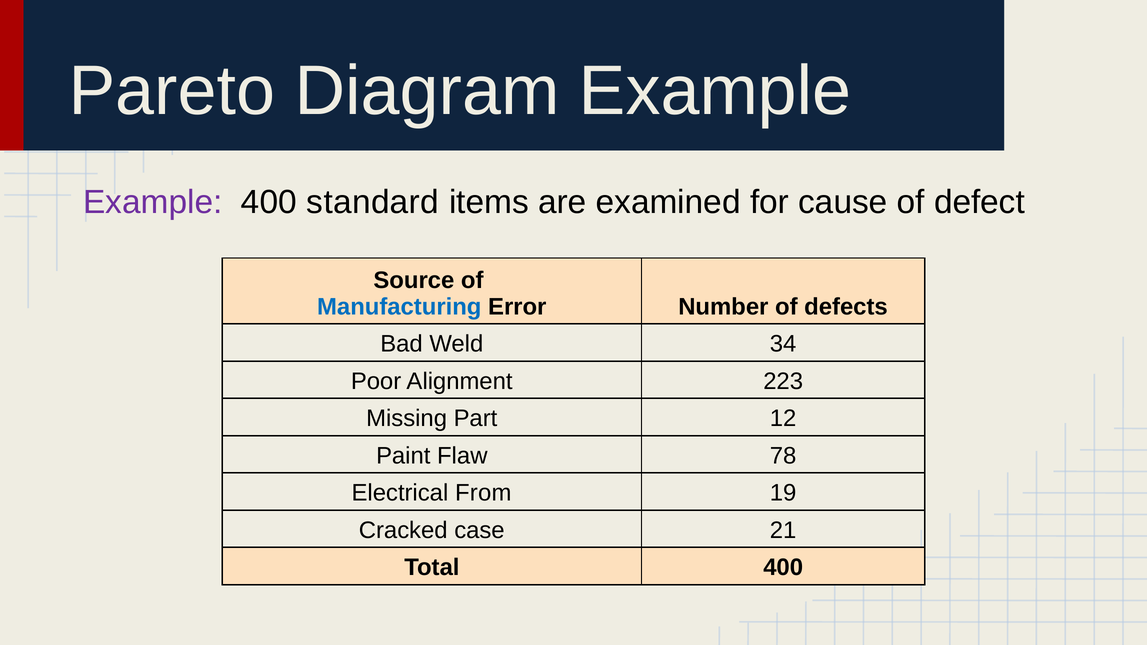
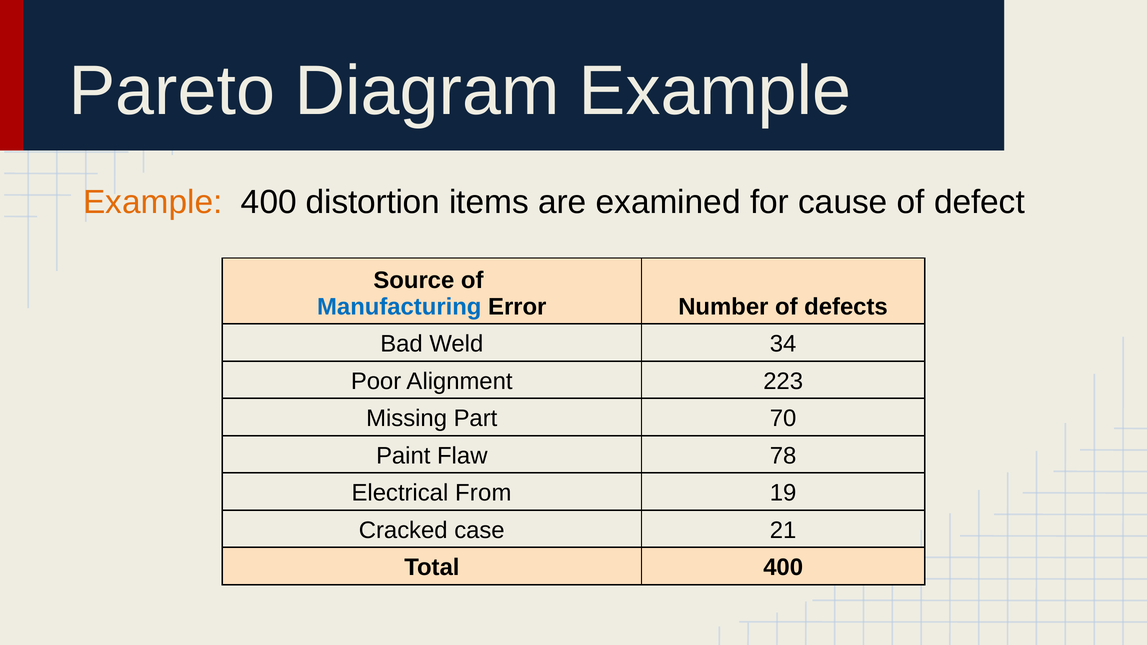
Example colour: purple -> orange (153, 202)
standard: standard -> distortion (373, 202)
12: 12 -> 70 (783, 419)
